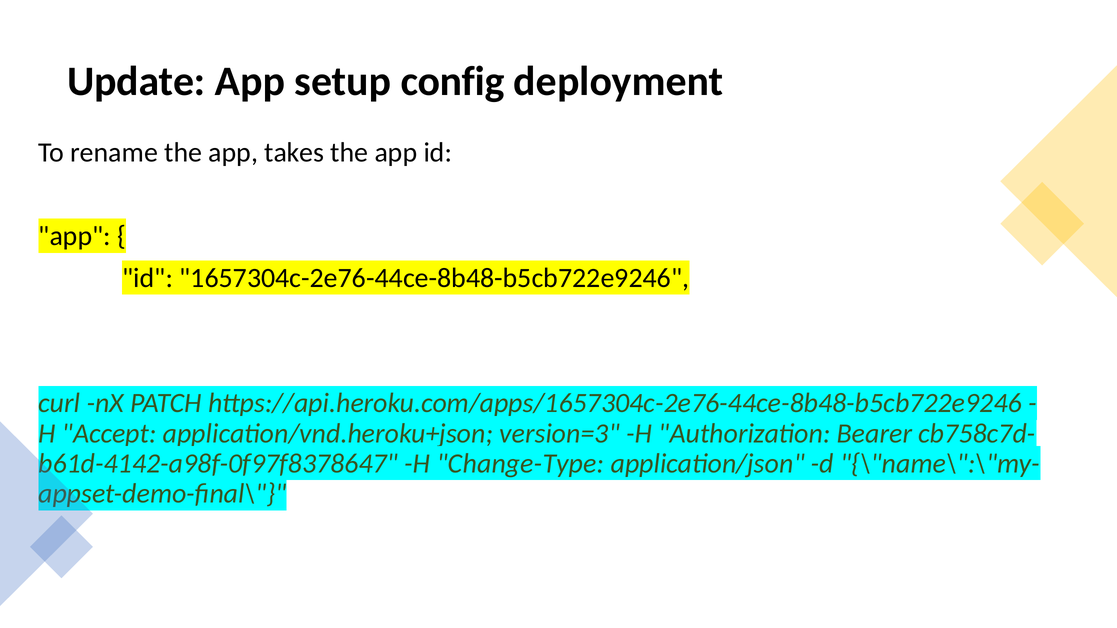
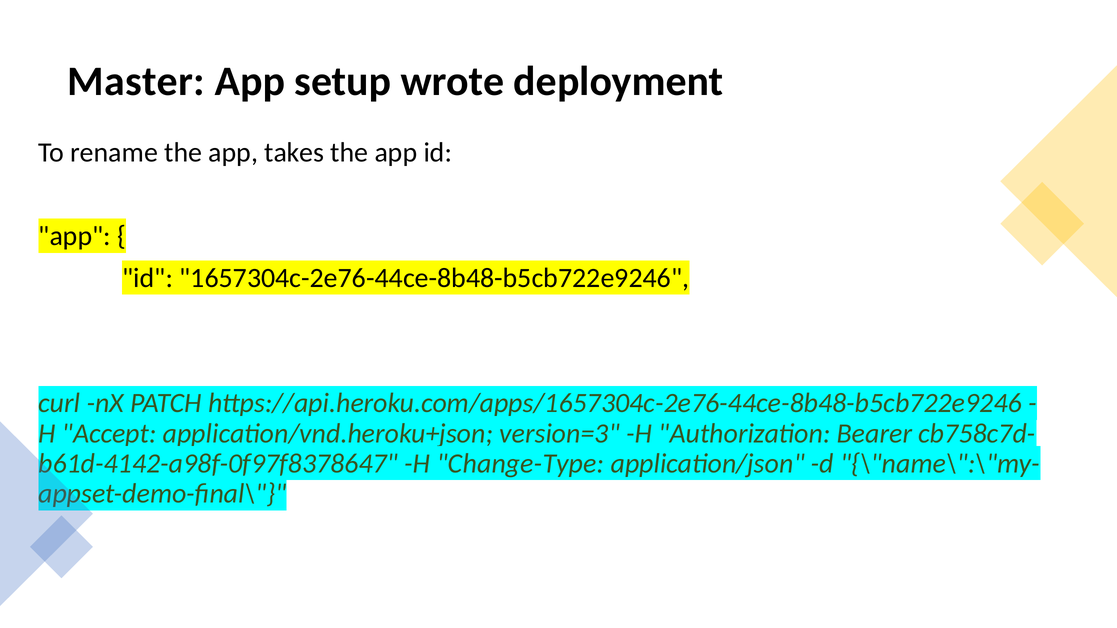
Update: Update -> Master (136, 81)
config: config -> wrote (452, 81)
